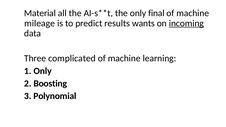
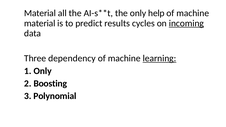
final: final -> help (156, 13)
mileage: mileage -> material (40, 23)
wants: wants -> cycles (143, 23)
complicated: complicated -> dependency (72, 58)
learning underline: none -> present (159, 58)
